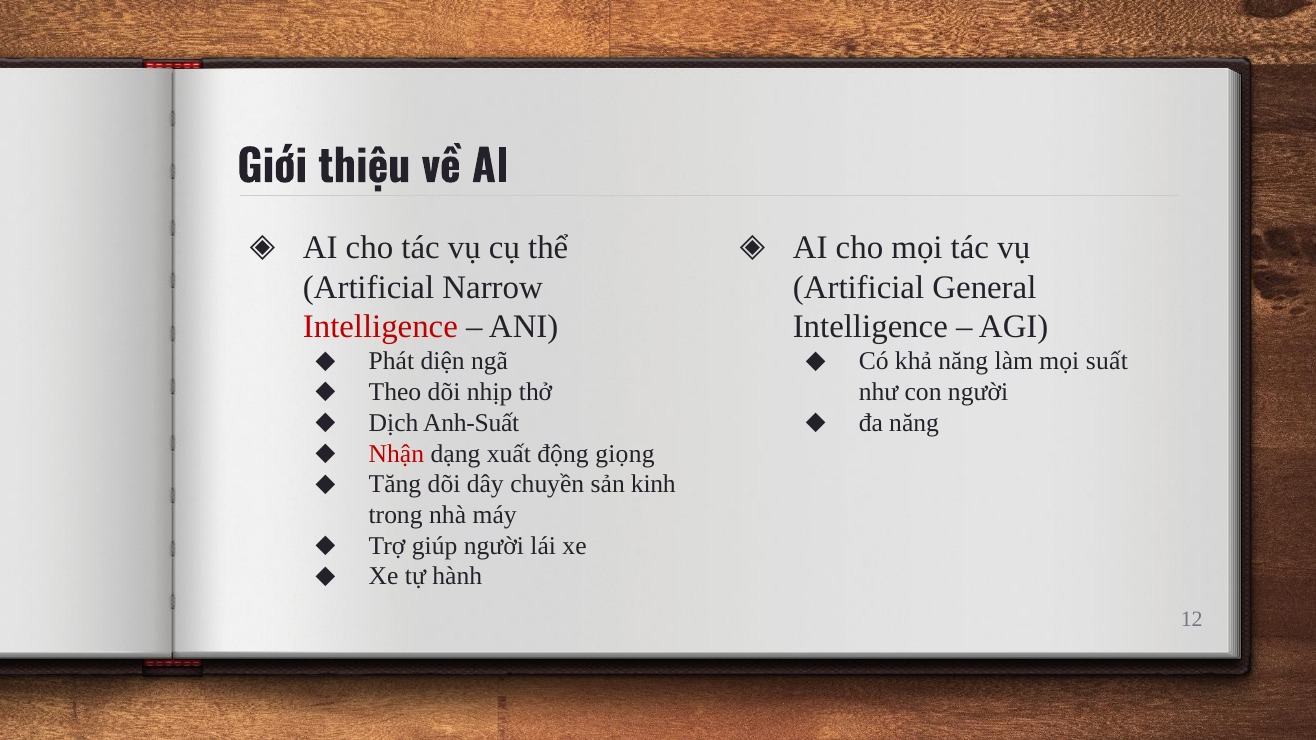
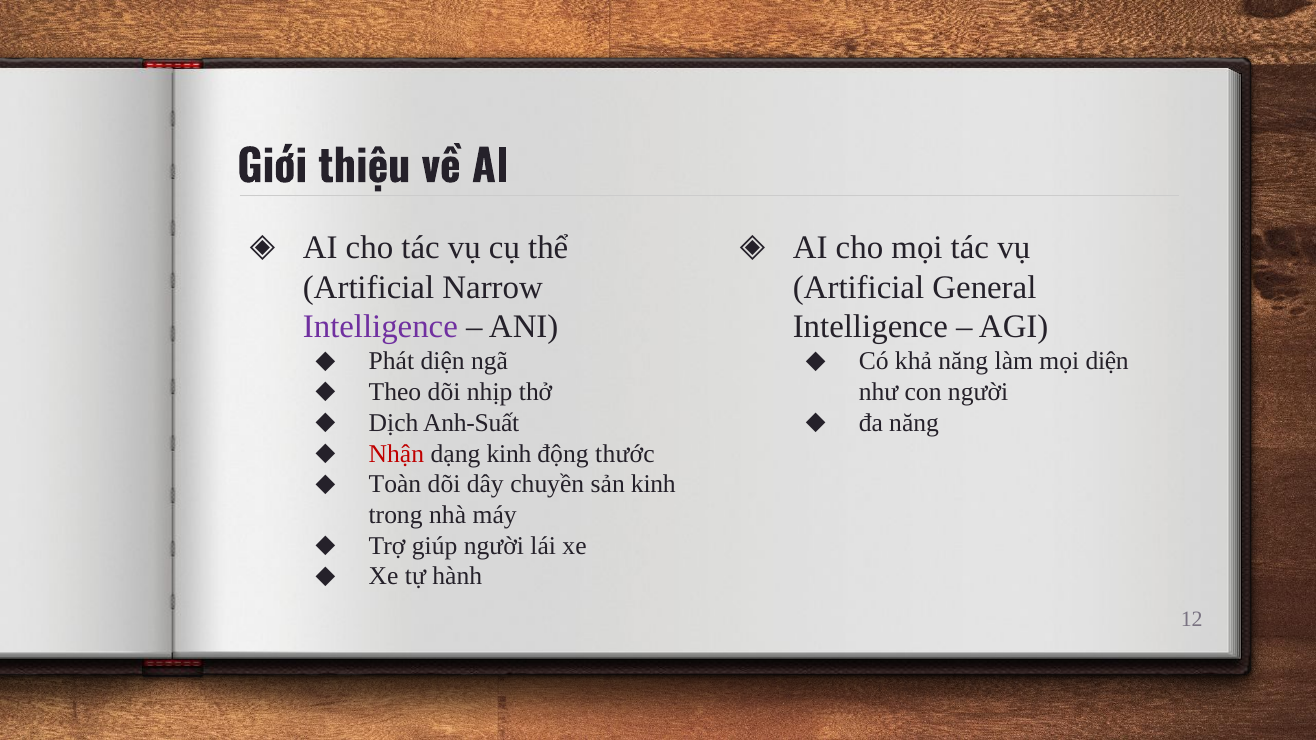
Intelligence colour: red -> purple (380, 327)
mọi suất: suất -> diện (1107, 362)
dạng xuất: xuất -> kinh (509, 454)
giọng: giọng -> thước (625, 454)
Tăng: Tăng -> Toàn (395, 485)
